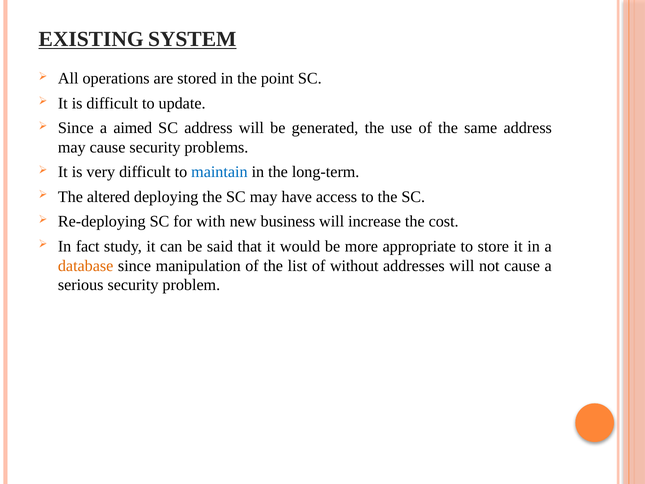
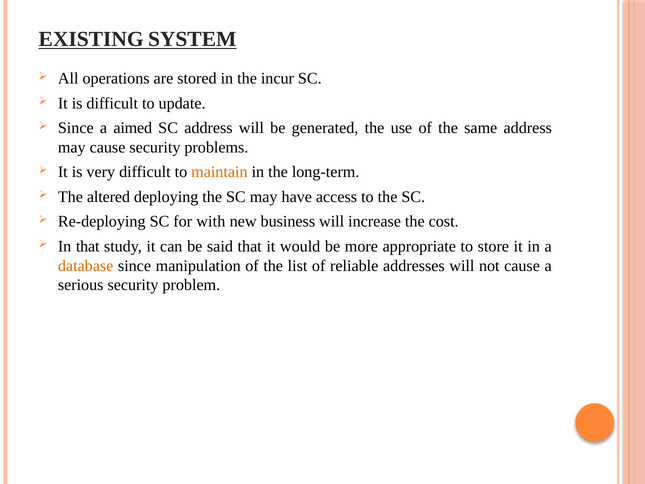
point: point -> incur (277, 78)
maintain colour: blue -> orange (219, 172)
In fact: fact -> that (88, 246)
without: without -> reliable (354, 266)
